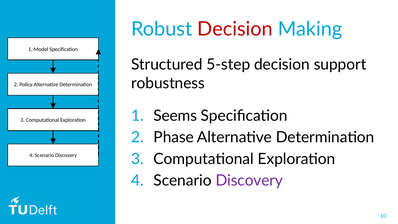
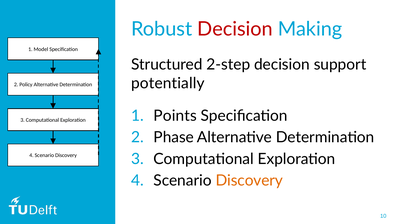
5-step: 5-step -> 2-step (228, 65)
robustness: robustness -> potentially (168, 83)
Seems: Seems -> Points (175, 116)
Discovery colour: purple -> orange (249, 181)
